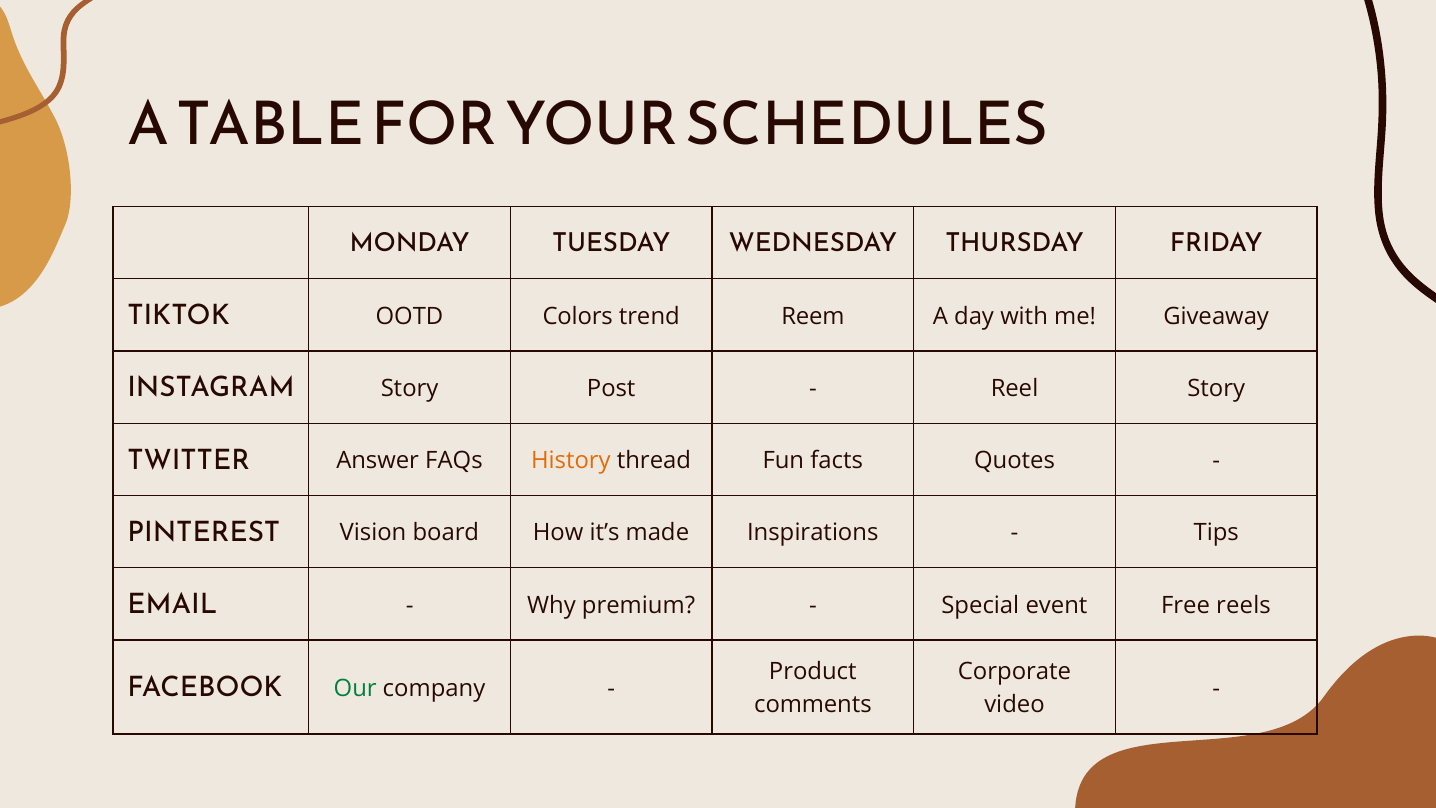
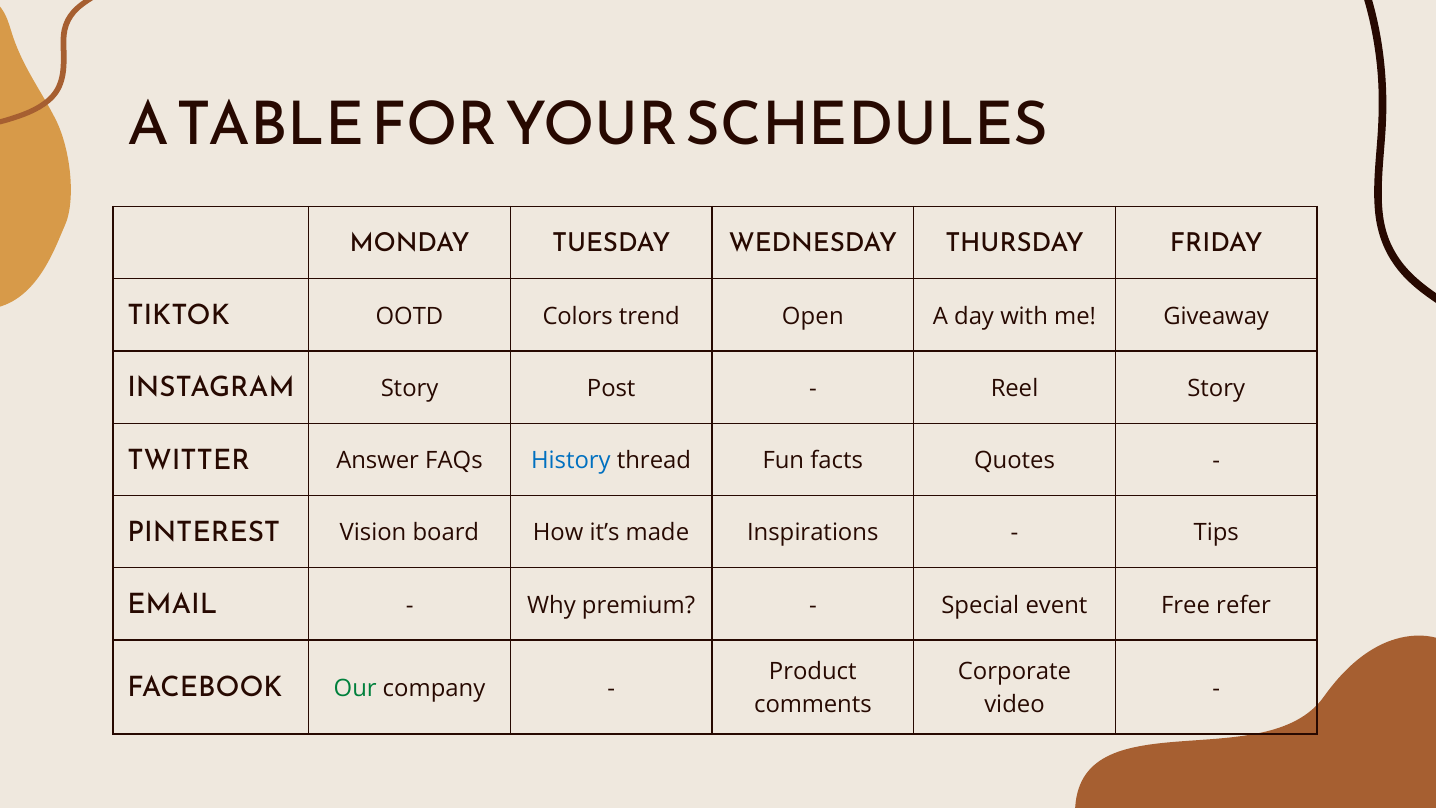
Reem: Reem -> Open (813, 316)
History colour: orange -> blue (571, 461)
reels: reels -> refer (1244, 605)
